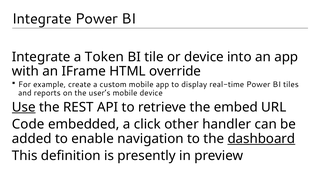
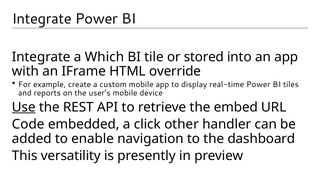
Token: Token -> Which (104, 57)
or device: device -> stored (204, 57)
dashboard underline: present -> none (261, 139)
definition: definition -> versatility (71, 156)
